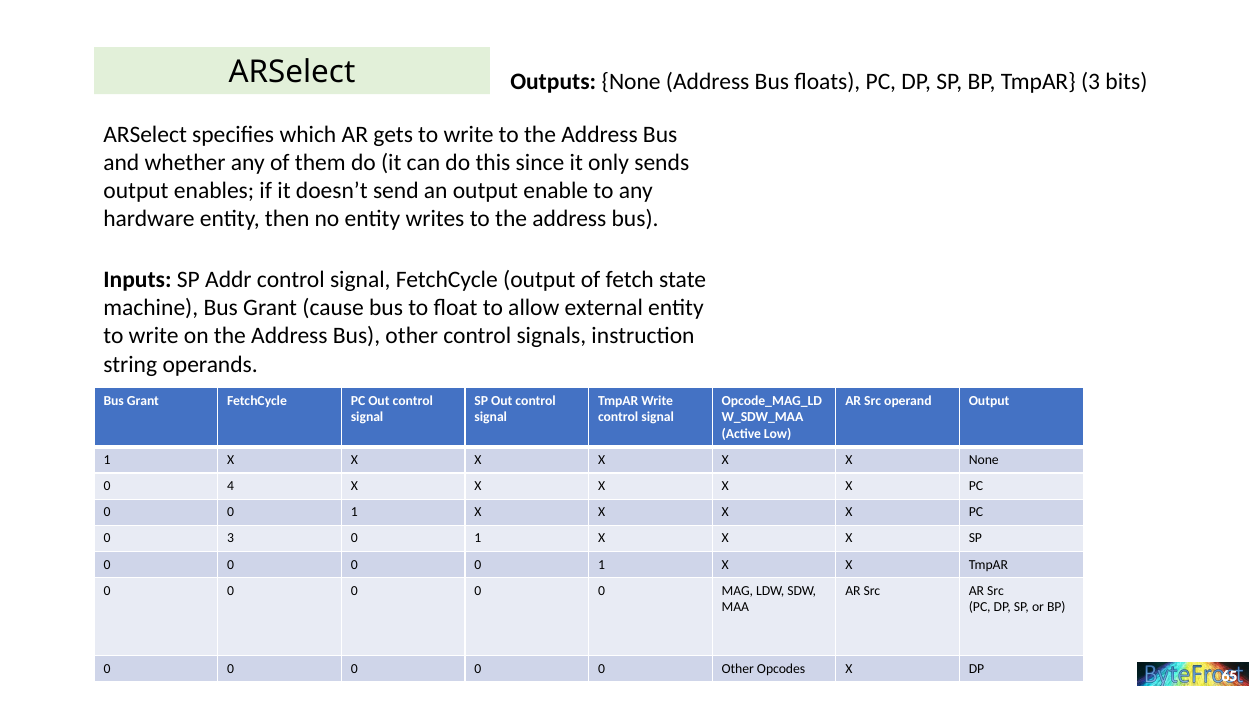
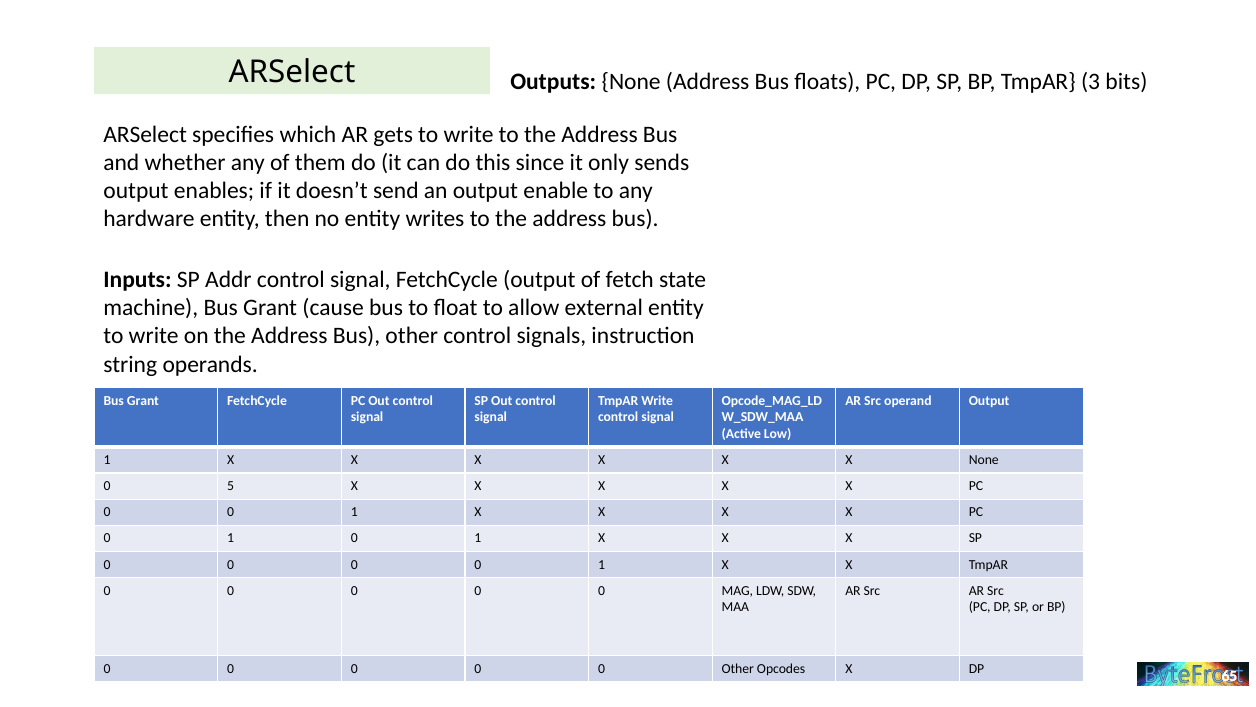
4: 4 -> 5 (231, 486)
3: 3 -> 1 (231, 538)
